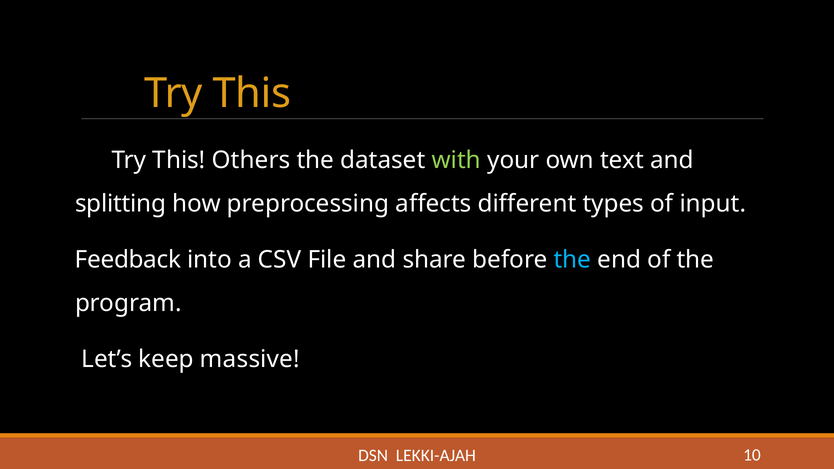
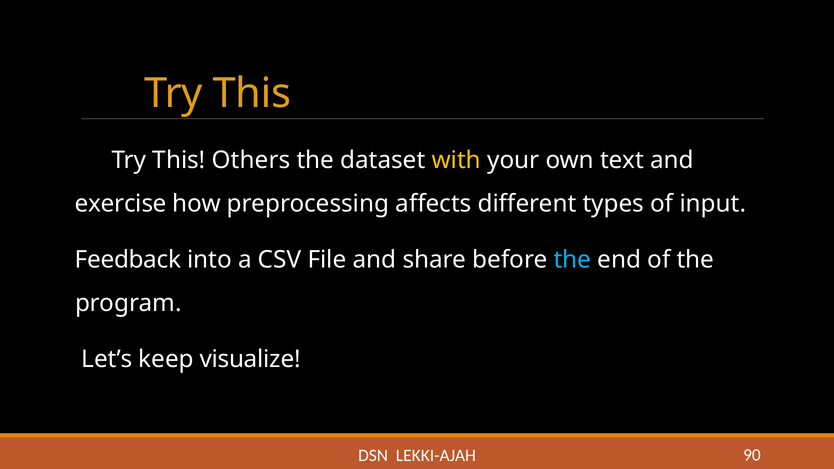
with colour: light green -> yellow (456, 160)
splitting: splitting -> exercise (121, 204)
massive: massive -> visualize (250, 359)
10: 10 -> 90 (752, 455)
